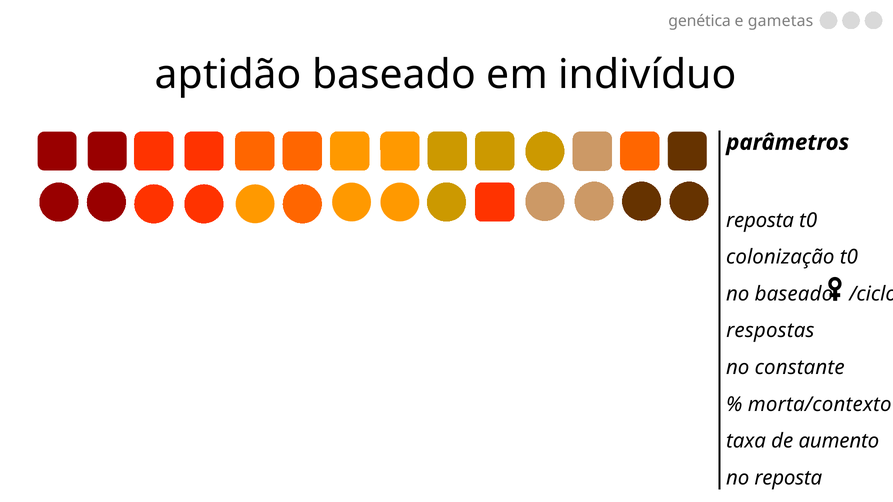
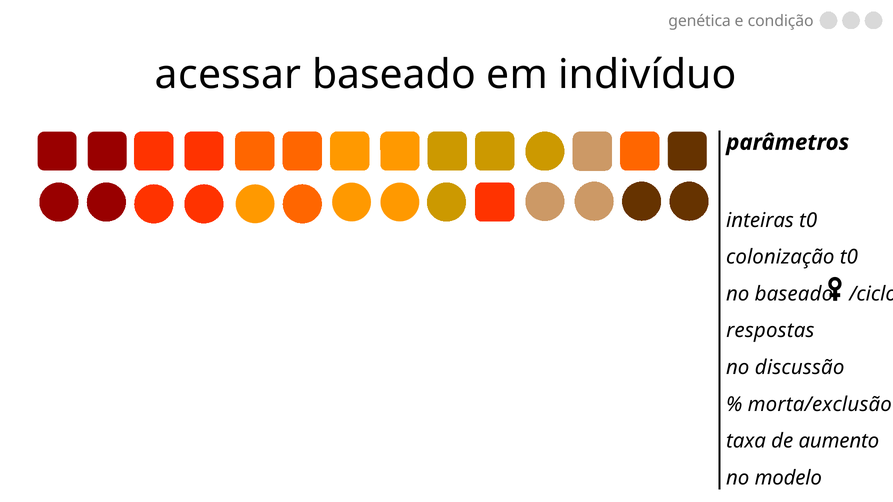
gametas: gametas -> condição (781, 21)
aptidão: aptidão -> acessar (228, 75)
reposta: reposta -> inteiras (760, 220)
constante: constante -> discussão (800, 368)
morta/contexto: morta/contexto -> morta/exclusão (820, 405)
no reposta: reposta -> modelo (788, 478)
